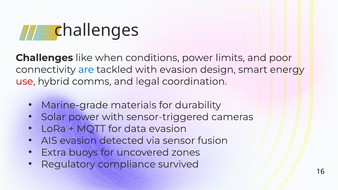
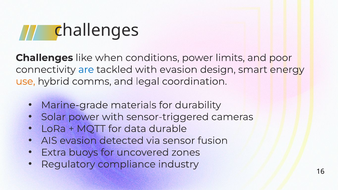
use colour: red -> orange (25, 81)
data evasion: evasion -> durable (168, 129)
survived: survived -> industry (178, 164)
